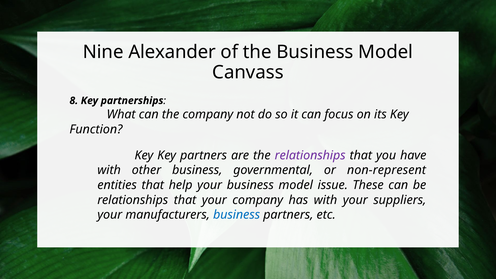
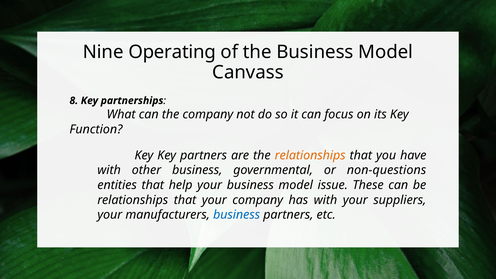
Alexander: Alexander -> Operating (172, 52)
relationships colour: purple -> orange (310, 155)
non-represent: non-represent -> non-questions (387, 170)
